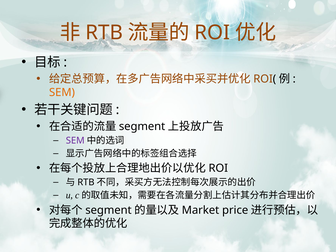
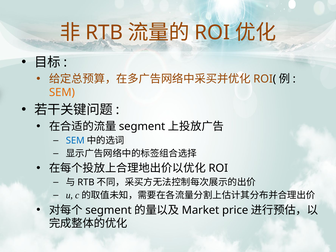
SEM colour: purple -> blue (75, 140)
